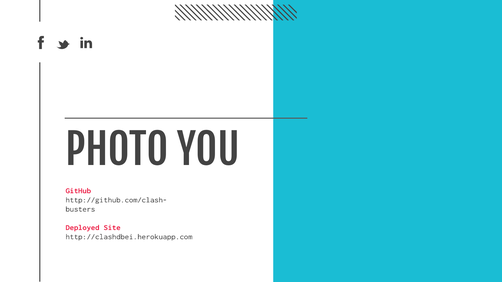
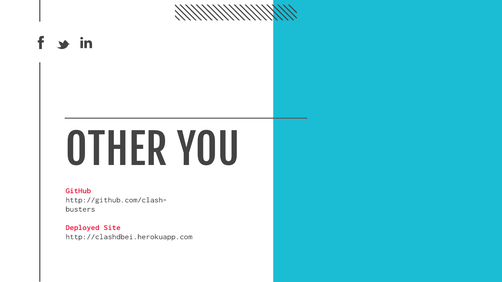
PHOTO: PHOTO -> OTHER (117, 151)
